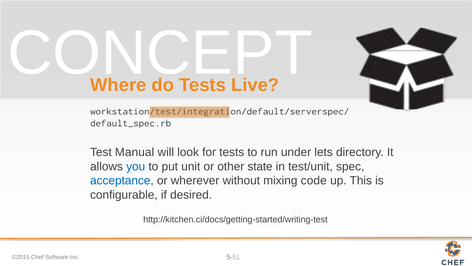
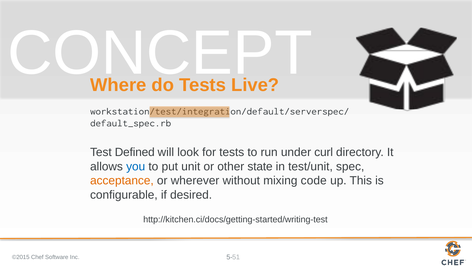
Manual: Manual -> Defined (135, 152)
lets: lets -> curl (324, 152)
acceptance colour: blue -> orange (122, 180)
